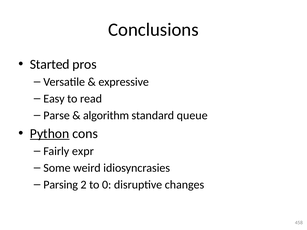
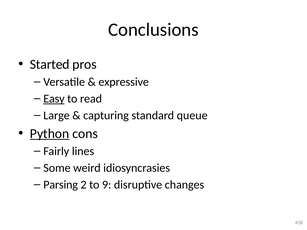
Easy underline: none -> present (54, 99)
Parse: Parse -> Large (57, 115)
algorithm: algorithm -> capturing (106, 115)
expr: expr -> lines (83, 151)
0: 0 -> 9 (107, 185)
